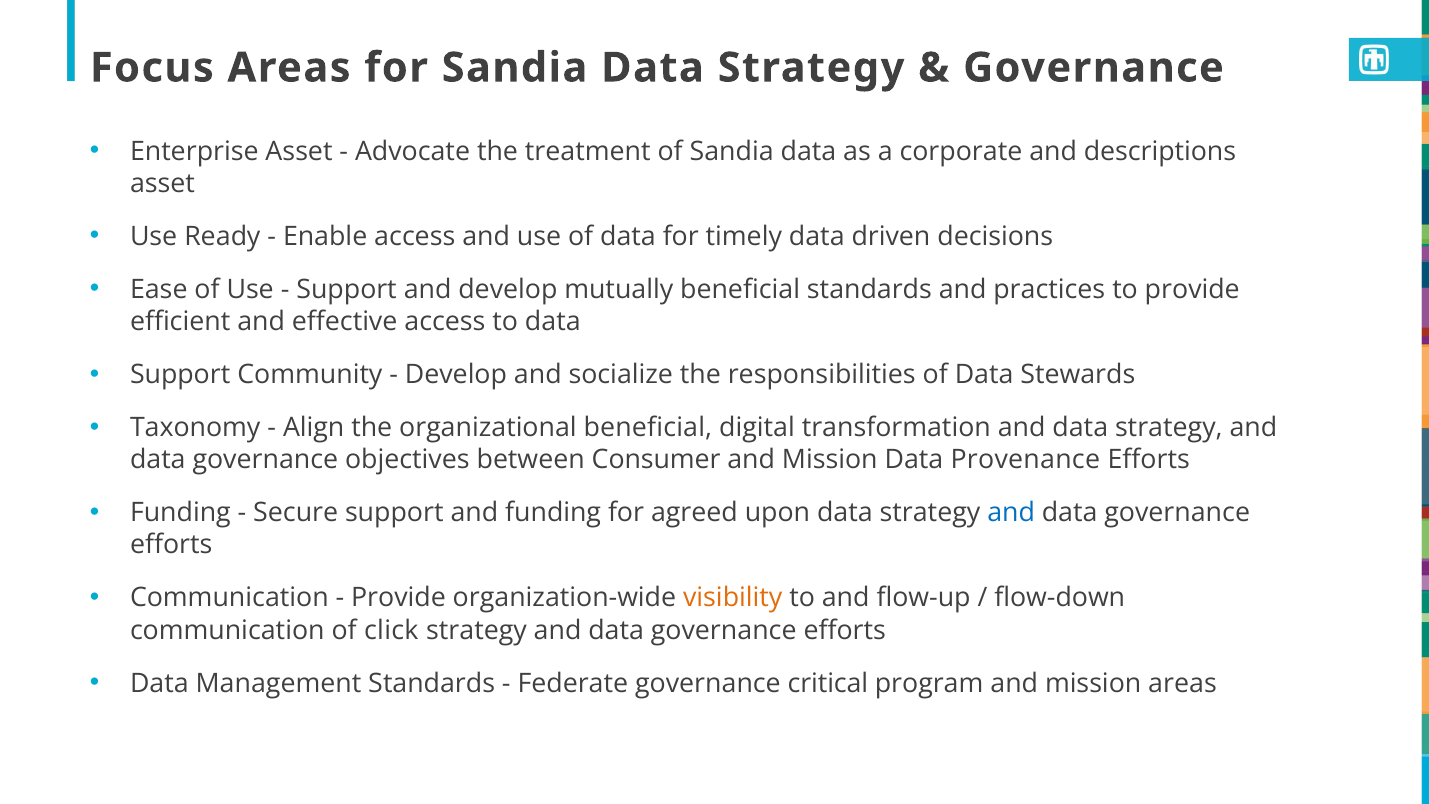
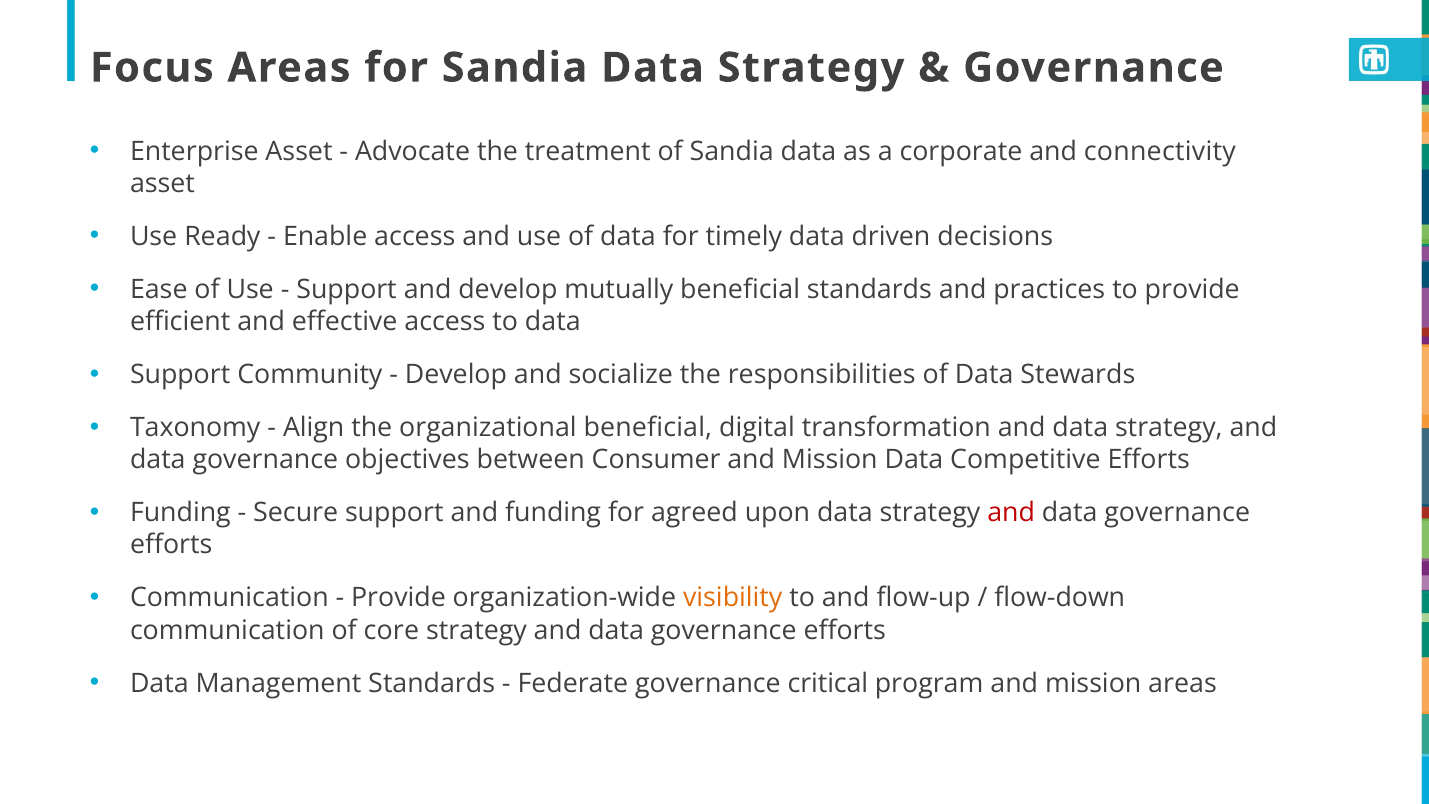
descriptions: descriptions -> connectivity (1160, 151)
Provenance: Provenance -> Competitive (1025, 460)
and colour: blue -> red (1011, 513)
click: click -> core (391, 630)
